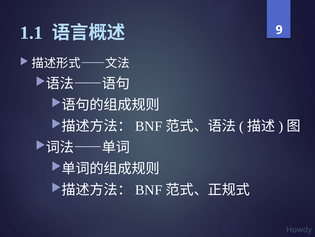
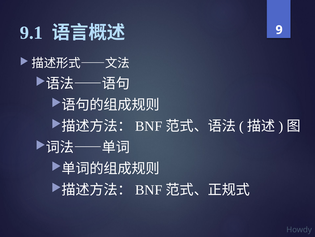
1.1: 1.1 -> 9.1 (31, 33)
